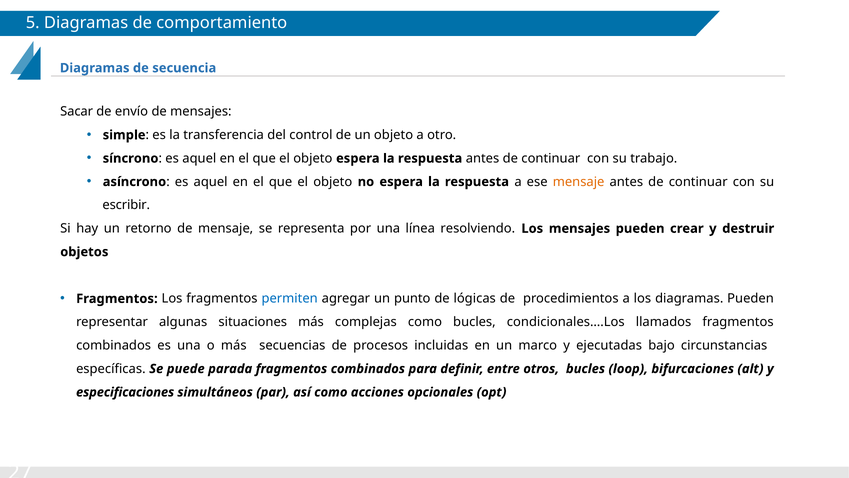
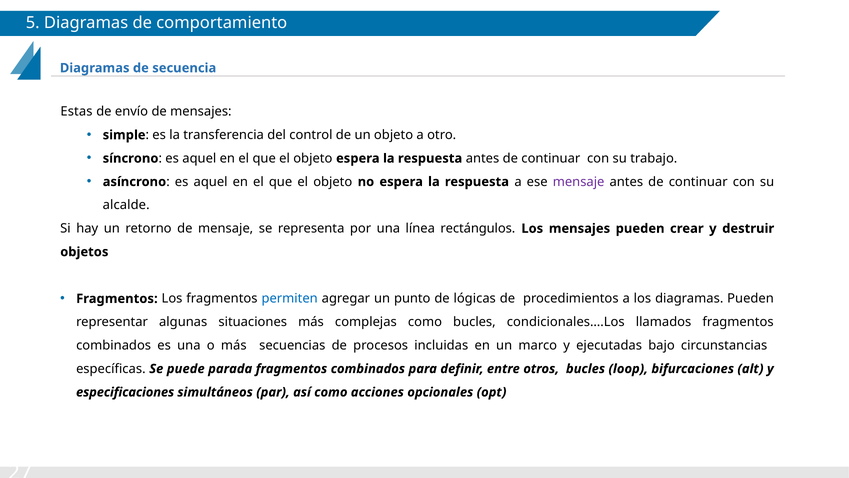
Sacar: Sacar -> Estas (76, 112)
mensaje colour: orange -> purple (579, 182)
escribir: escribir -> alcalde (126, 205)
resolviendo: resolviendo -> rectángulos (478, 228)
